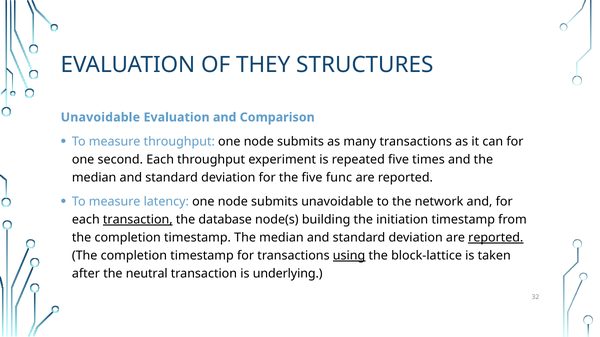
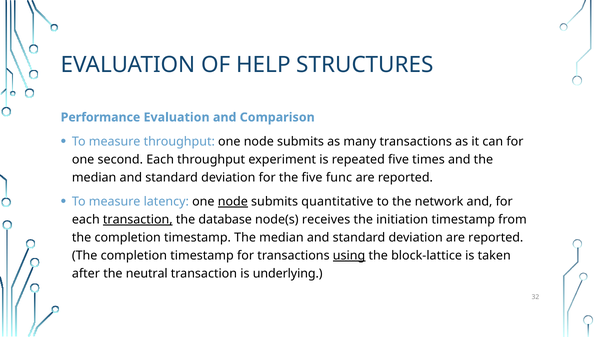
THEY: THEY -> HELP (264, 65)
Unavoidable: Unavoidable -> Performance (100, 117)
node underline: none -> present (233, 202)
submits unavoidable: unavoidable -> quantitative (337, 202)
building: building -> receives (326, 220)
reported underline: present -> none (496, 238)
